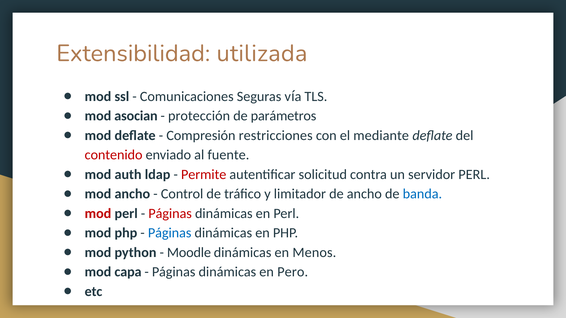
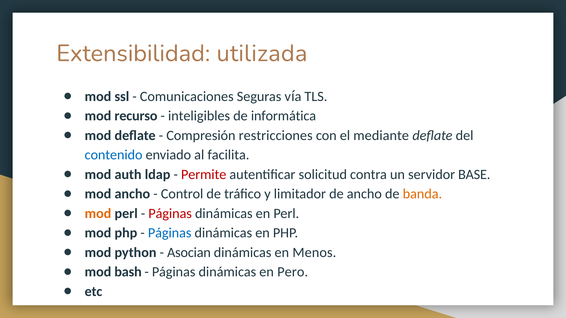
asocian: asocian -> recurso (136, 116)
protección: protección -> inteligibles (199, 116)
parámetros: parámetros -> informática (284, 116)
contenido colour: red -> blue (114, 155)
fuente: fuente -> facilita (228, 155)
servidor PERL: PERL -> BASE (474, 175)
banda colour: blue -> orange (422, 194)
mod colour: red -> orange (98, 214)
Moodle: Moodle -> Asocian (189, 253)
capa: capa -> bash (128, 272)
